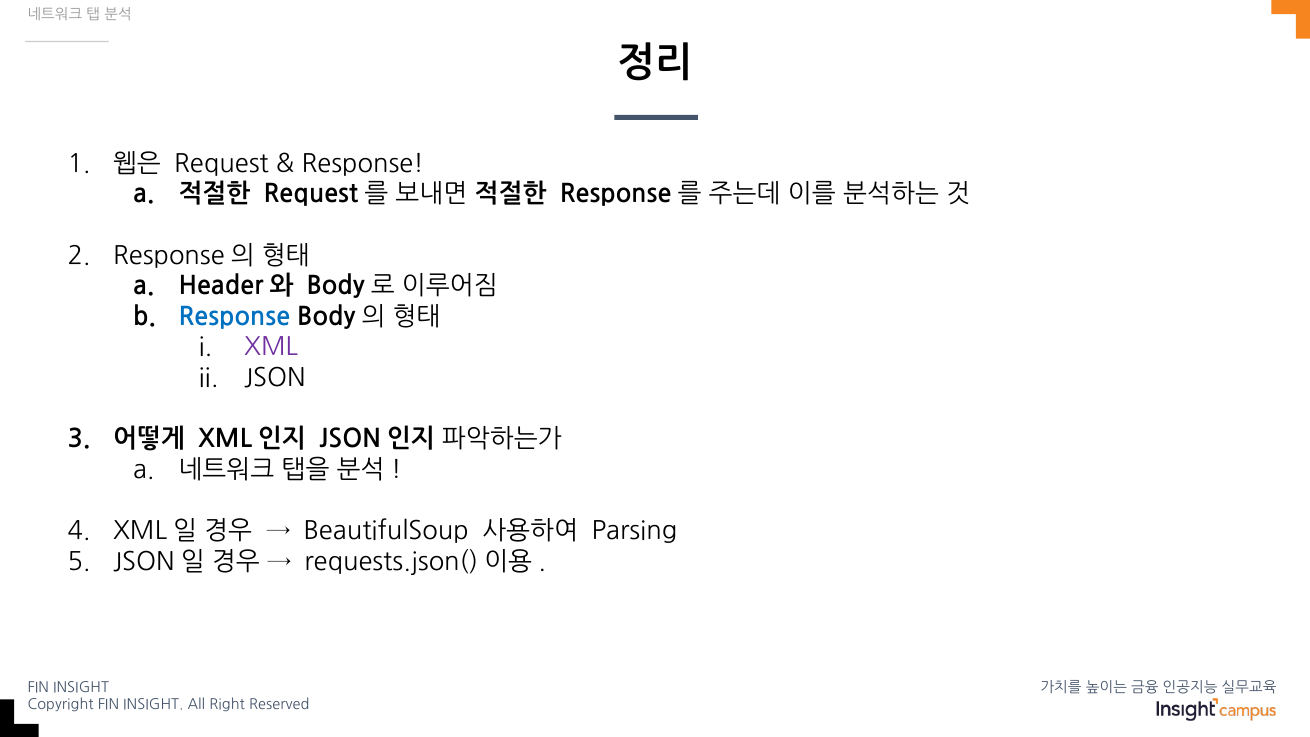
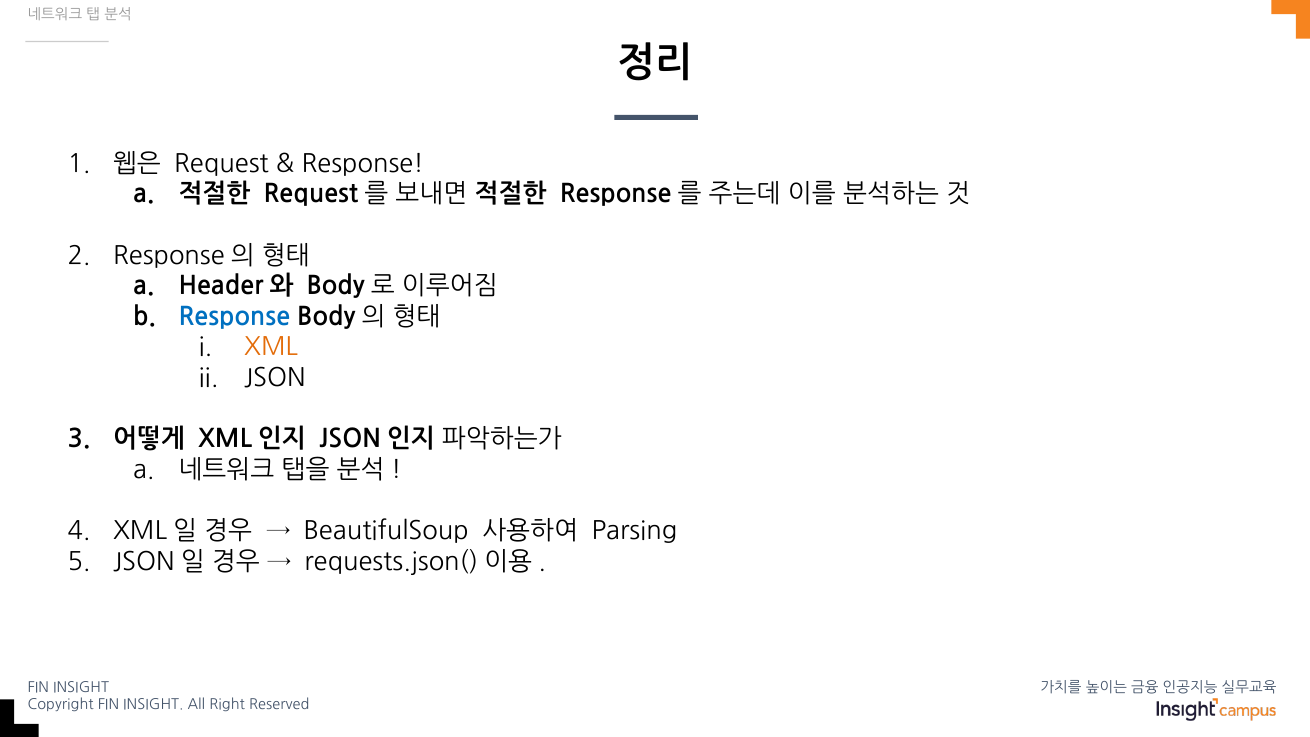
XML colour: purple -> orange (271, 347)
